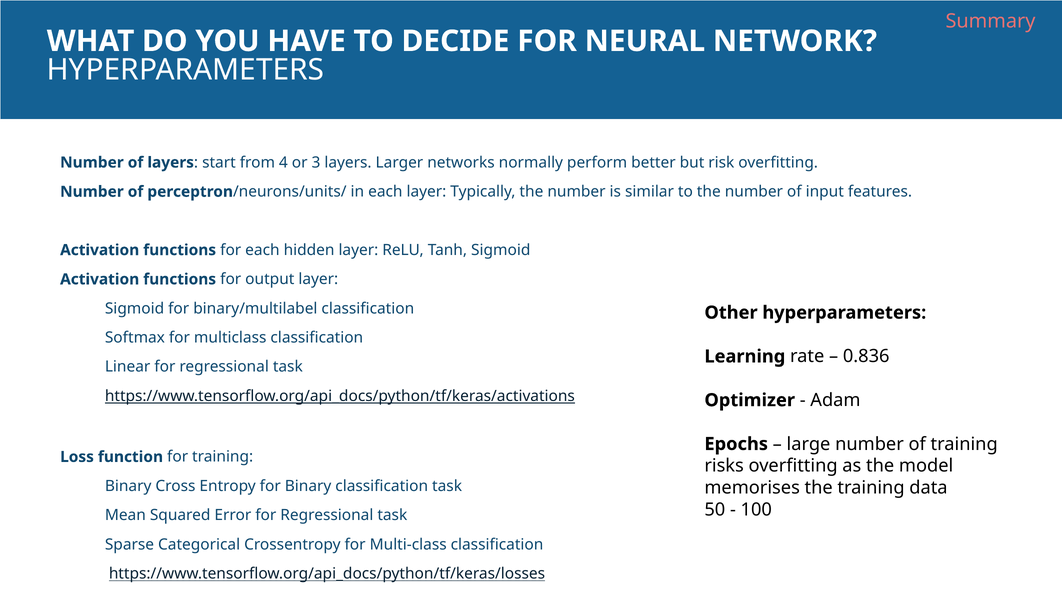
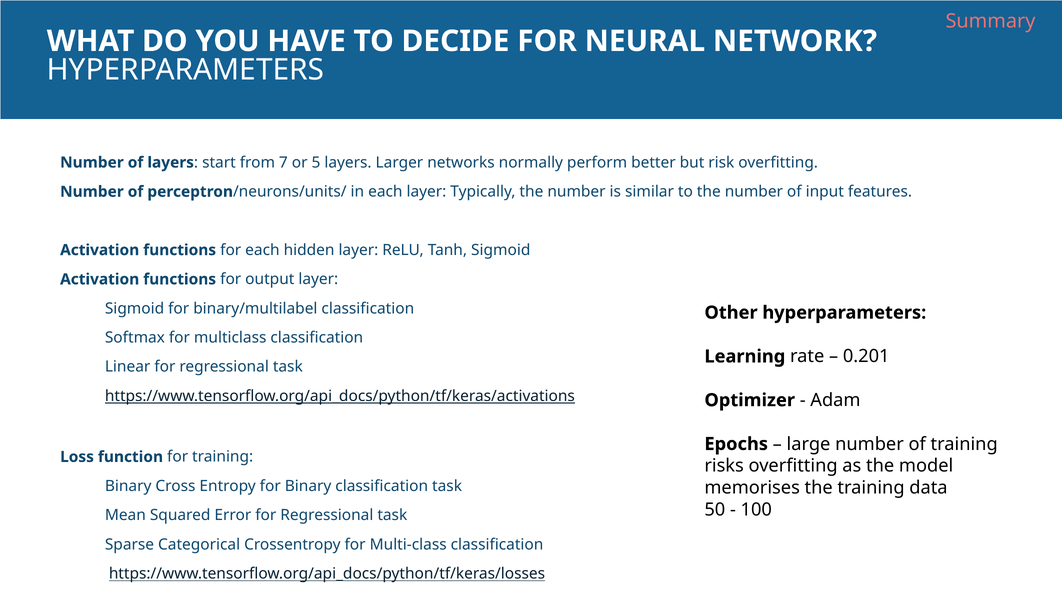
4: 4 -> 7 (283, 163)
3: 3 -> 5 (316, 163)
0.836: 0.836 -> 0.201 (866, 357)
